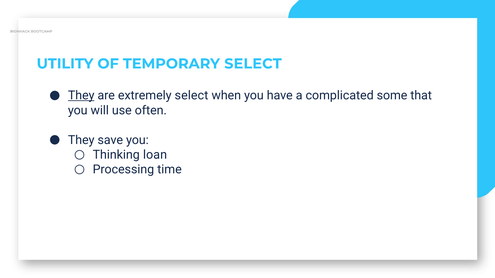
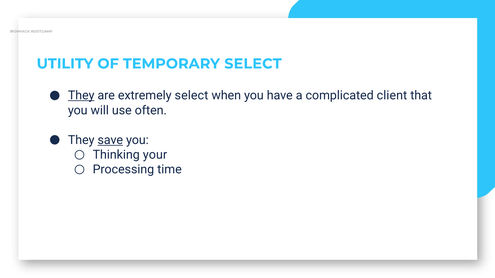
some: some -> client (392, 96)
save underline: none -> present (110, 140)
loan: loan -> your (155, 155)
